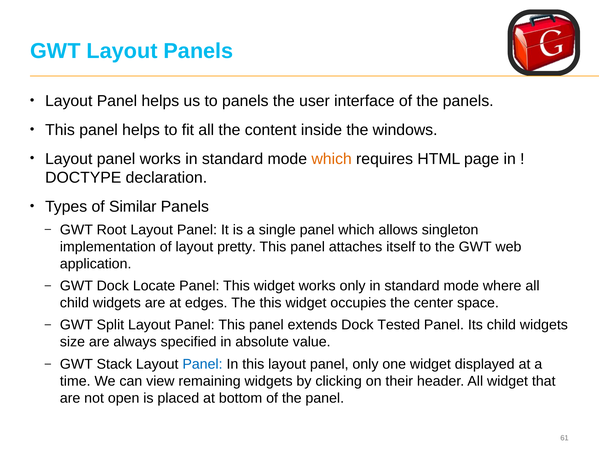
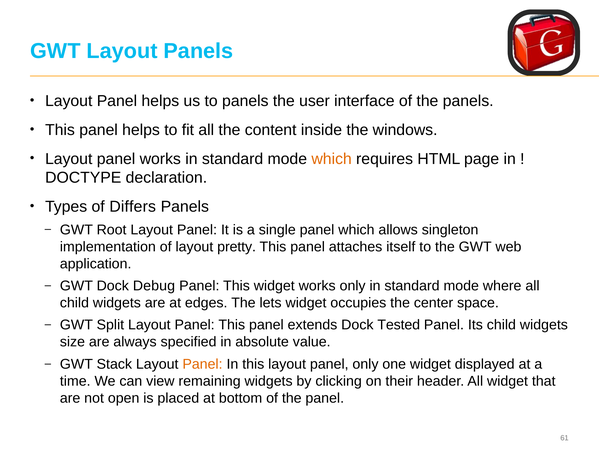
Similar: Similar -> Differs (133, 207)
Locate: Locate -> Debug (154, 286)
The this: this -> lets (271, 303)
Panel colour: blue -> orange (202, 364)
